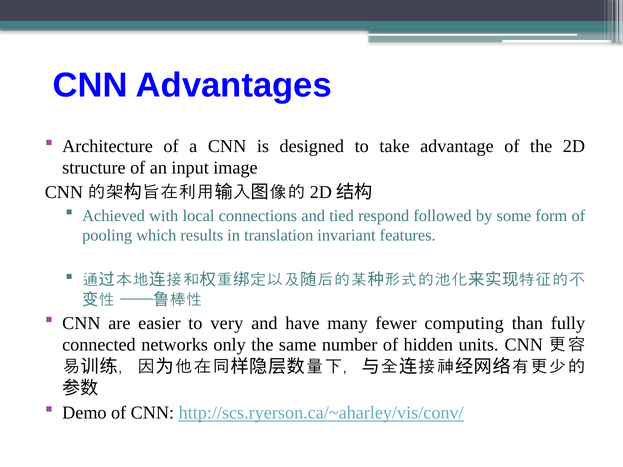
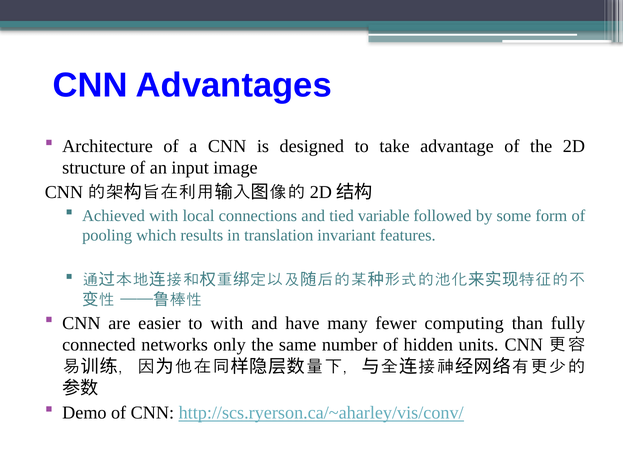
respond: respond -> variable (384, 216)
to very: very -> with (227, 323)
